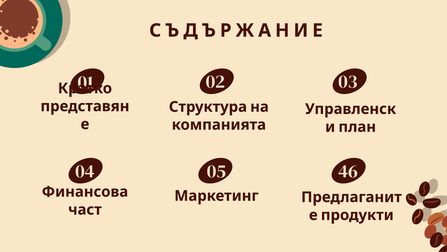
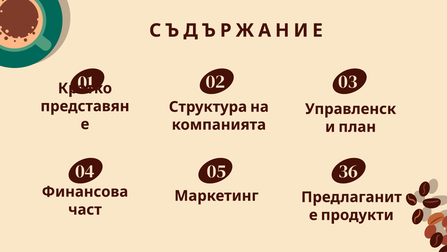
46: 46 -> 36 (348, 171)
